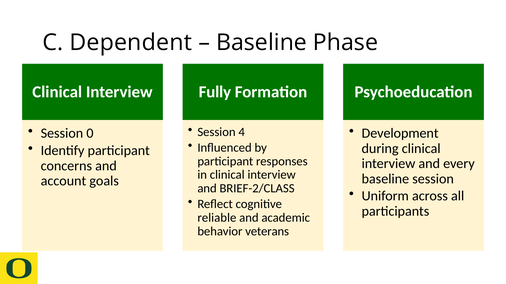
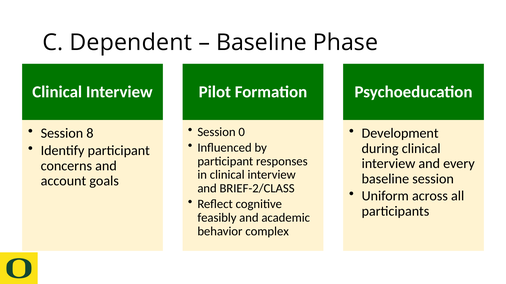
Fully: Fully -> Pilot (215, 92)
4: 4 -> 0 (242, 132)
0: 0 -> 8 (90, 134)
reliable: reliable -> feasibly (217, 218)
veterans: veterans -> complex (267, 232)
